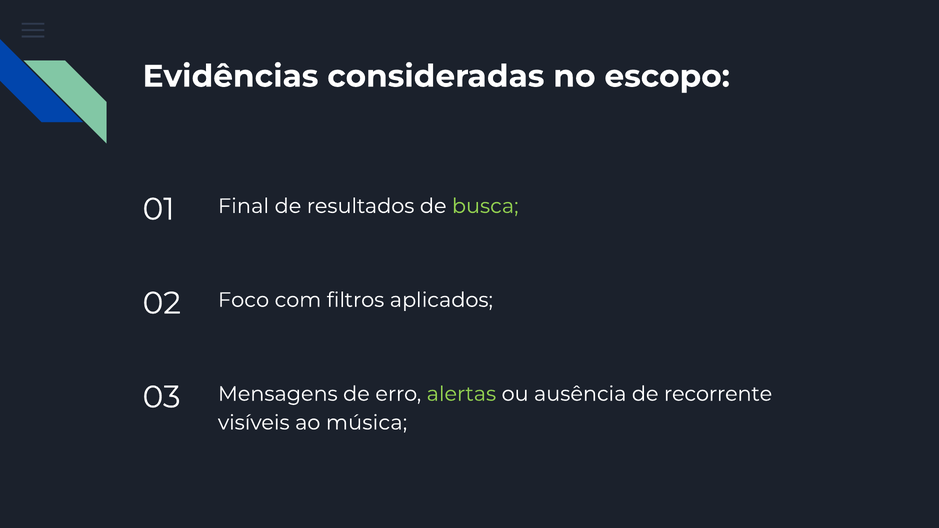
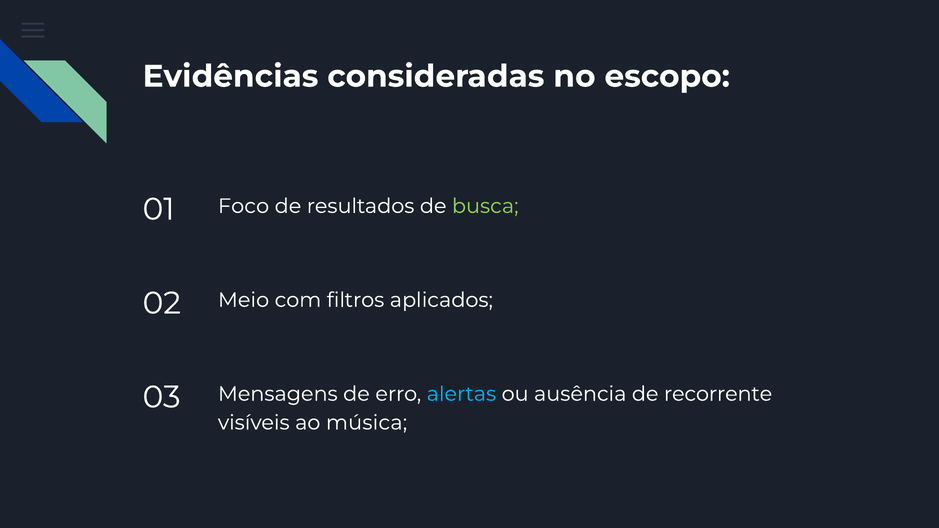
Final: Final -> Foco (244, 206)
Foco: Foco -> Meio (244, 300)
alertas colour: light green -> light blue (461, 394)
